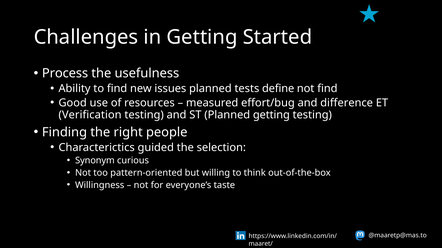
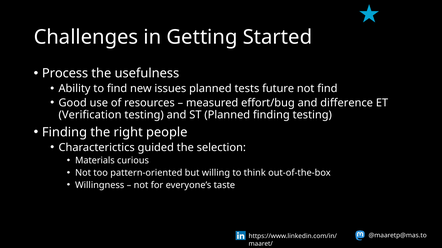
define: define -> future (278, 89)
Planned getting: getting -> finding (271, 115)
Synonym: Synonym -> Materials (95, 161)
